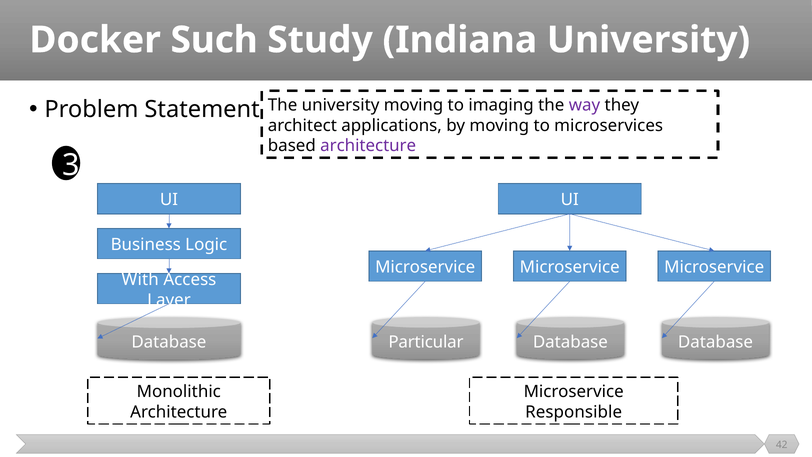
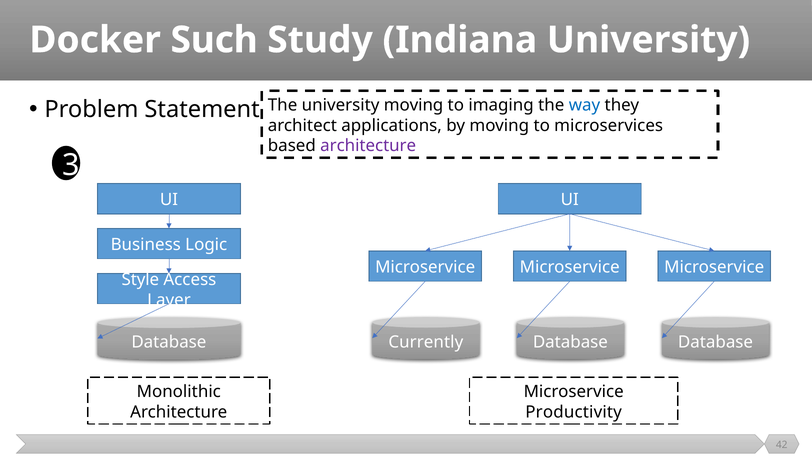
way colour: purple -> blue (584, 105)
With: With -> Style (140, 279)
Particular: Particular -> Currently (426, 342)
Responsible: Responsible -> Productivity (574, 412)
